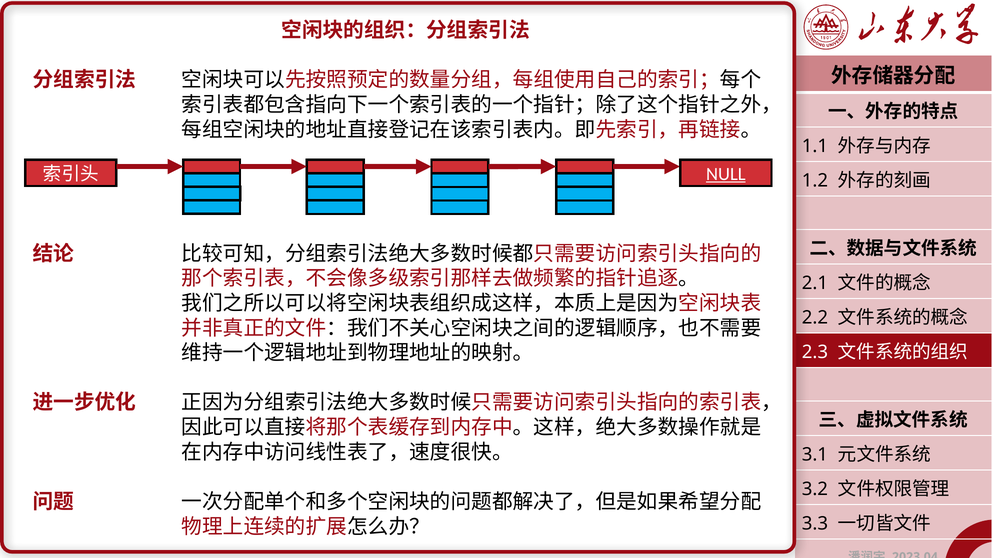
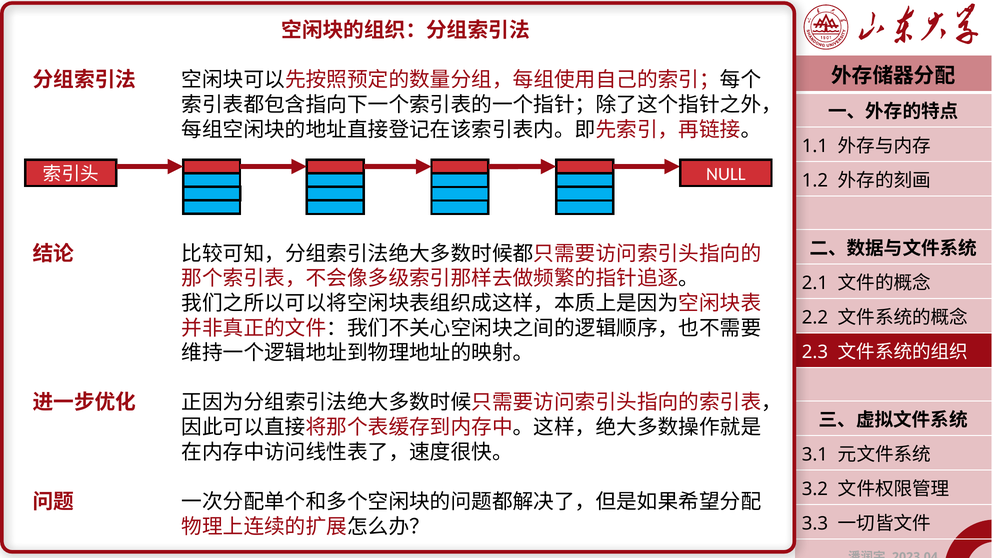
NULL underline: present -> none (726, 174)
